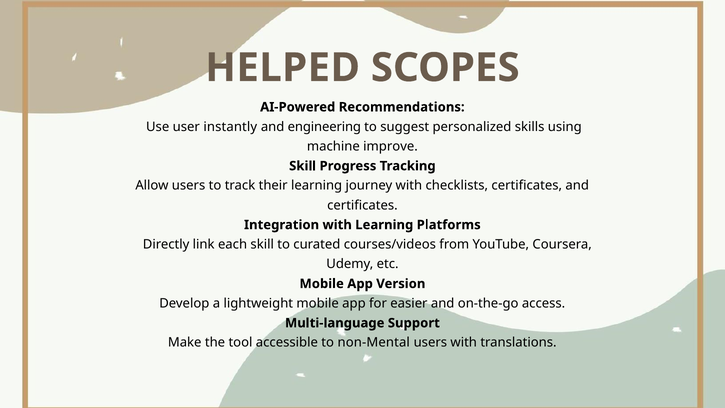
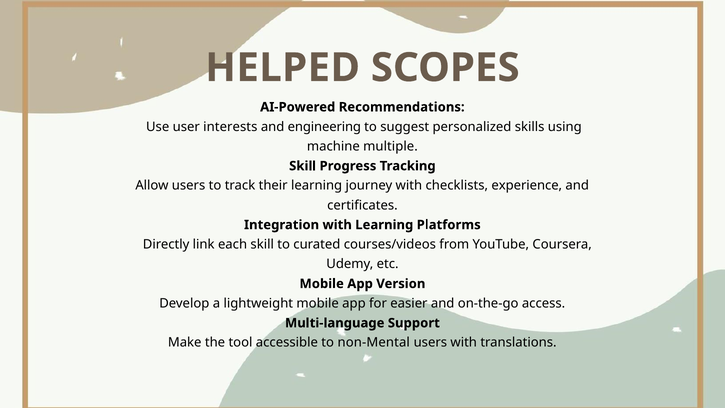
instantly: instantly -> interests (230, 127)
improve: improve -> multiple (390, 146)
checklists certificates: certificates -> experience (527, 186)
